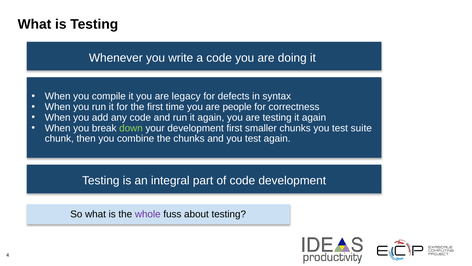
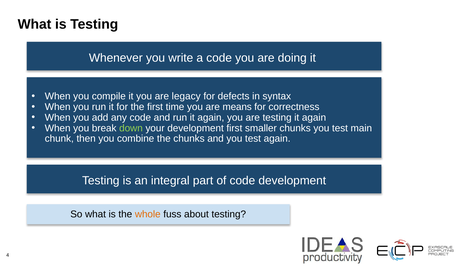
people: people -> means (237, 107)
suite: suite -> main (361, 128)
whole colour: purple -> orange (148, 214)
